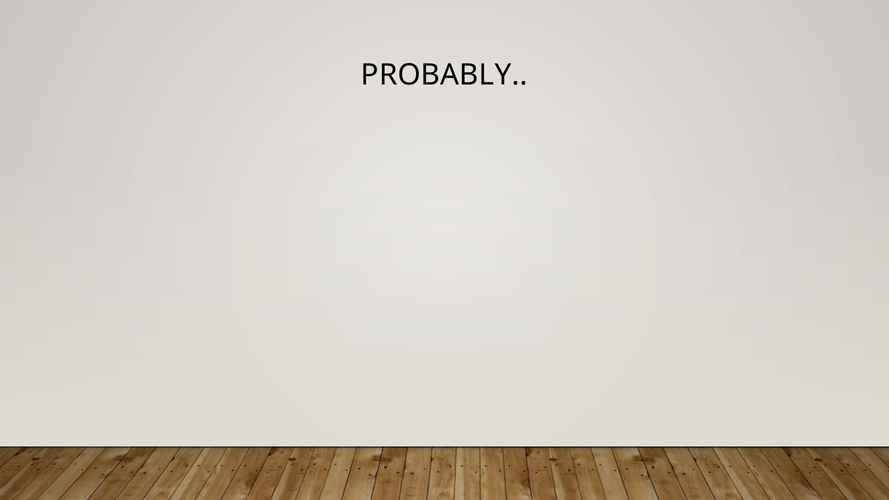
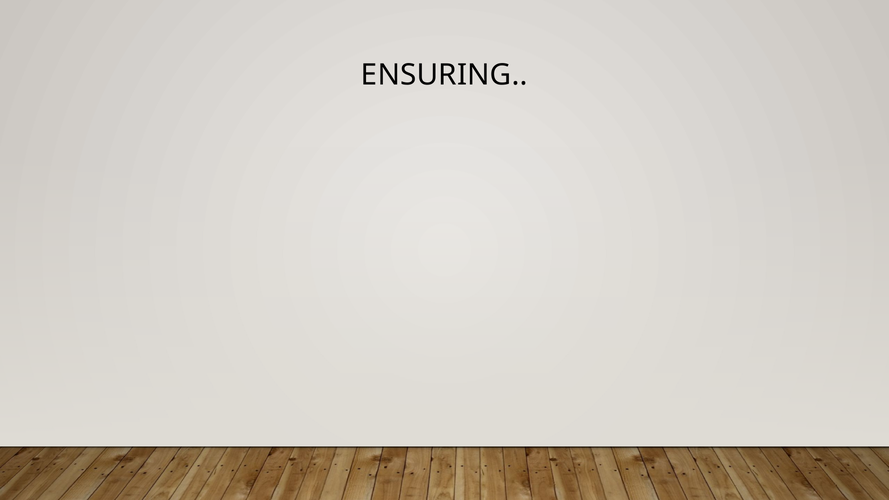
PROBABLY: PROBABLY -> ENSURING (444, 75)
